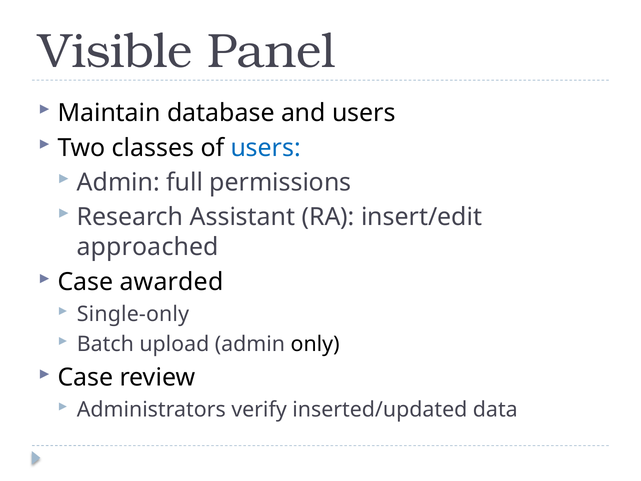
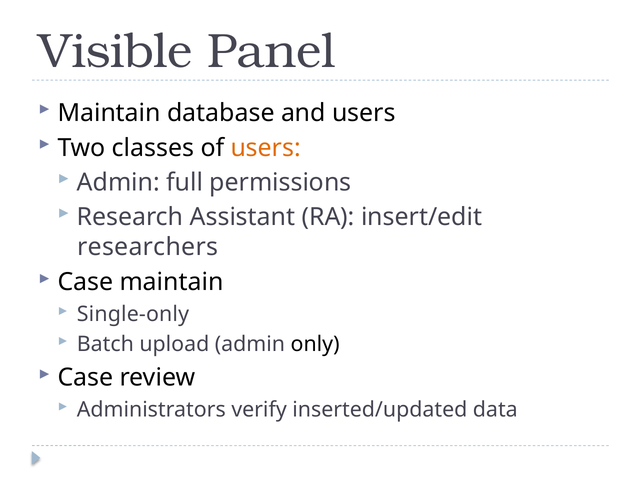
users colour: blue -> orange (266, 148)
approached: approached -> researchers (148, 247)
Case awarded: awarded -> maintain (172, 282)
